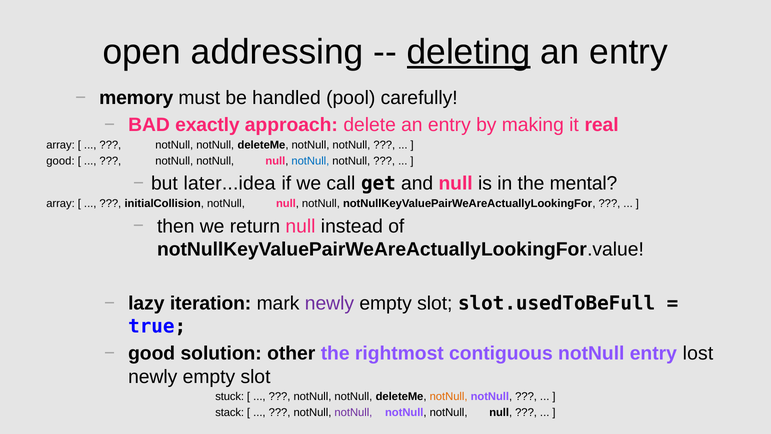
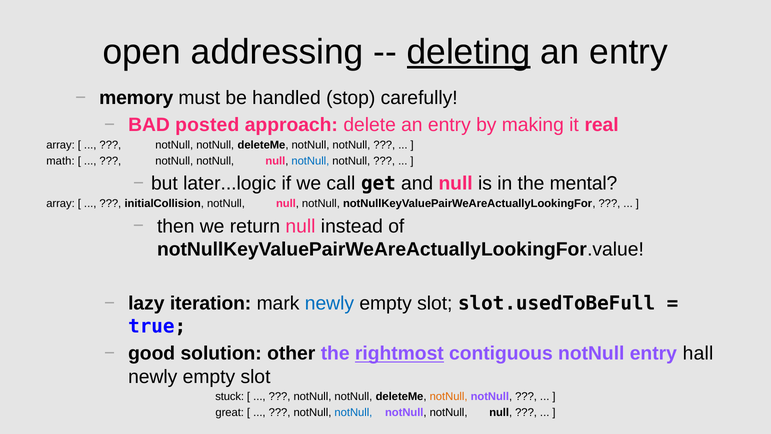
pool: pool -> stop (351, 98)
exactly: exactly -> posted (207, 125)
good: good -> math (60, 161)
later...idea: later...idea -> later...logic (230, 183)
newly colour: purple -> blue (329, 303)
rightmost underline: none -> present (399, 353)
lost: lost -> hall (698, 353)
stack: stack -> great (230, 412)
notNull colour: purple -> blue (353, 412)
